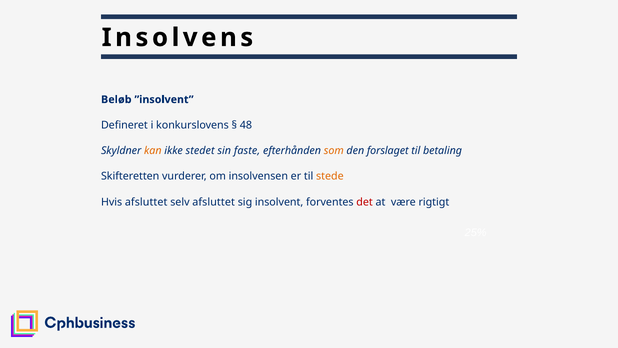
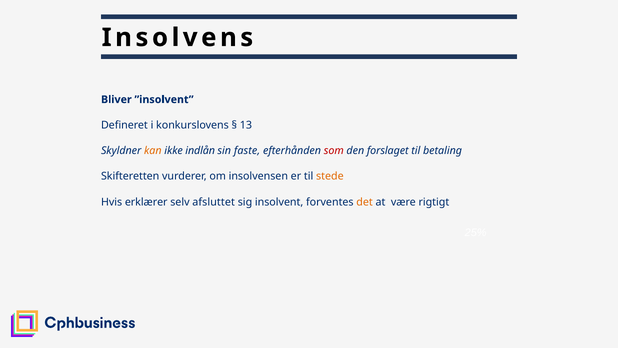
Beløb: Beløb -> Bliver (116, 99)
48: 48 -> 13 (246, 125)
stedet: stedet -> indlån (200, 151)
som colour: orange -> red (334, 151)
Hvis afsluttet: afsluttet -> erklærer (146, 202)
det colour: red -> orange (365, 202)
